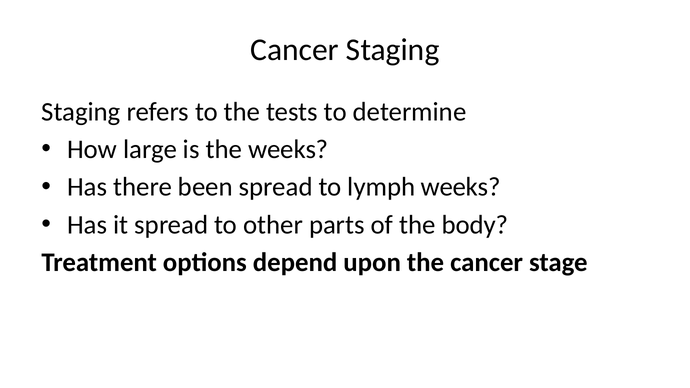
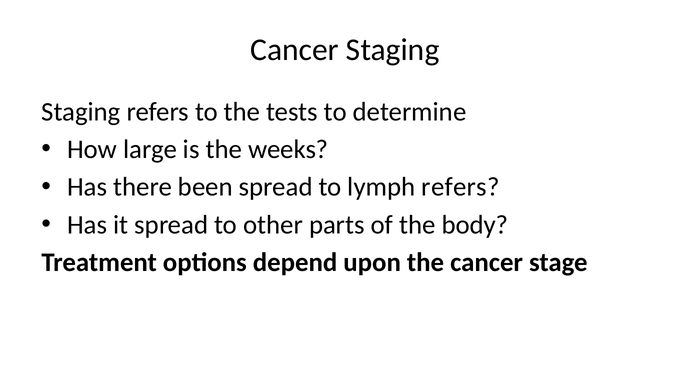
lymph weeks: weeks -> refers (460, 187)
